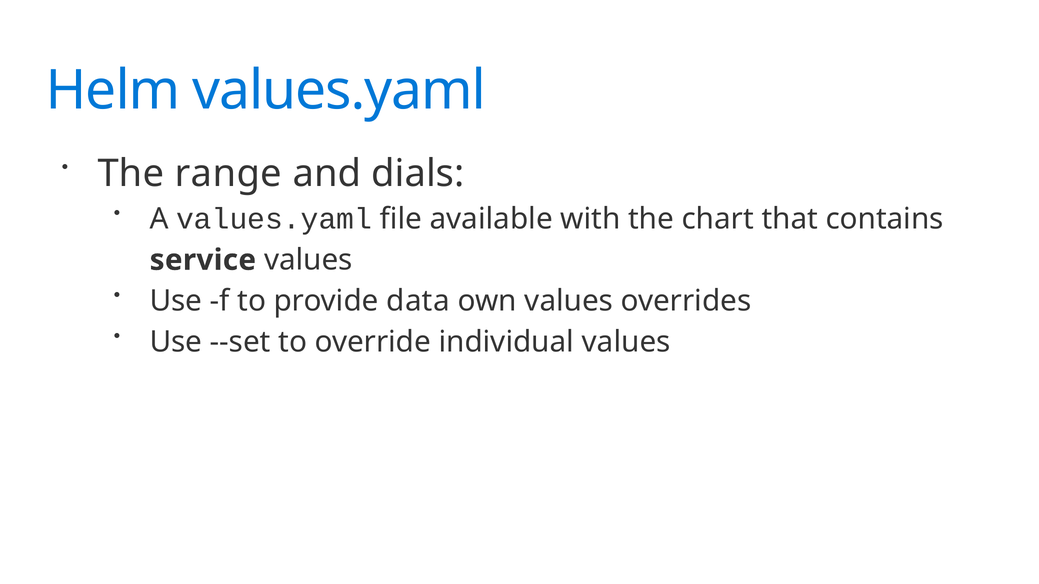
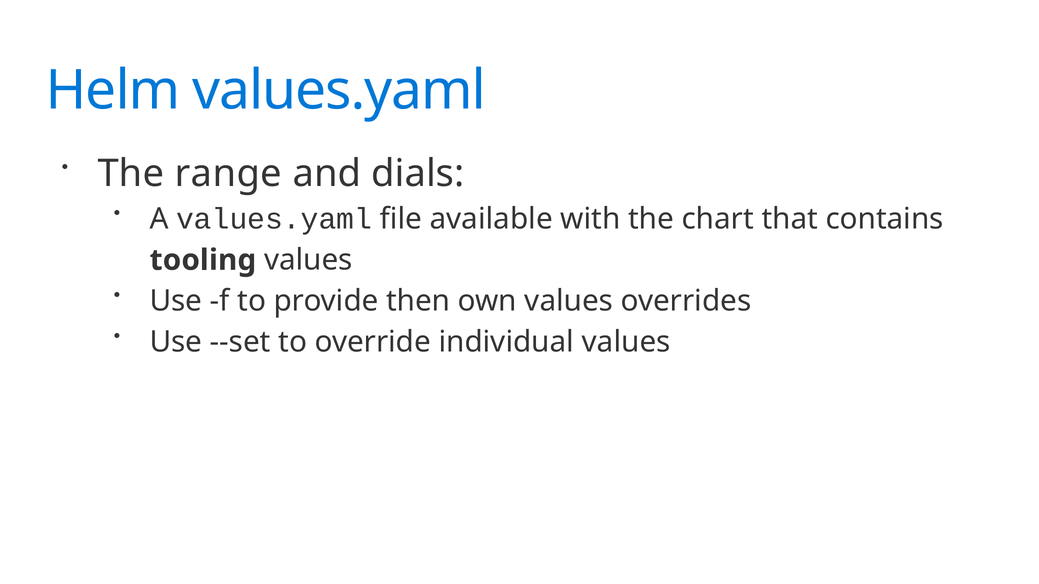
service: service -> tooling (203, 260)
data: data -> then (418, 301)
